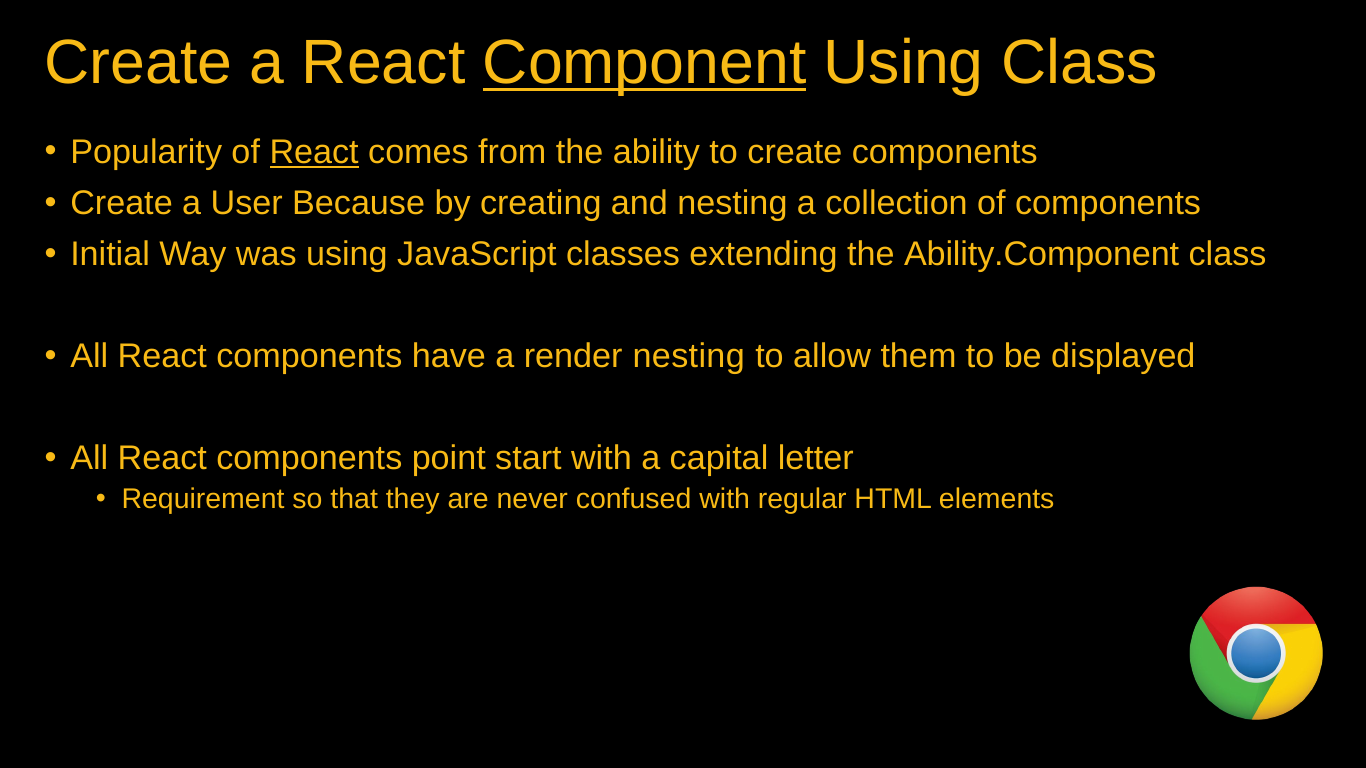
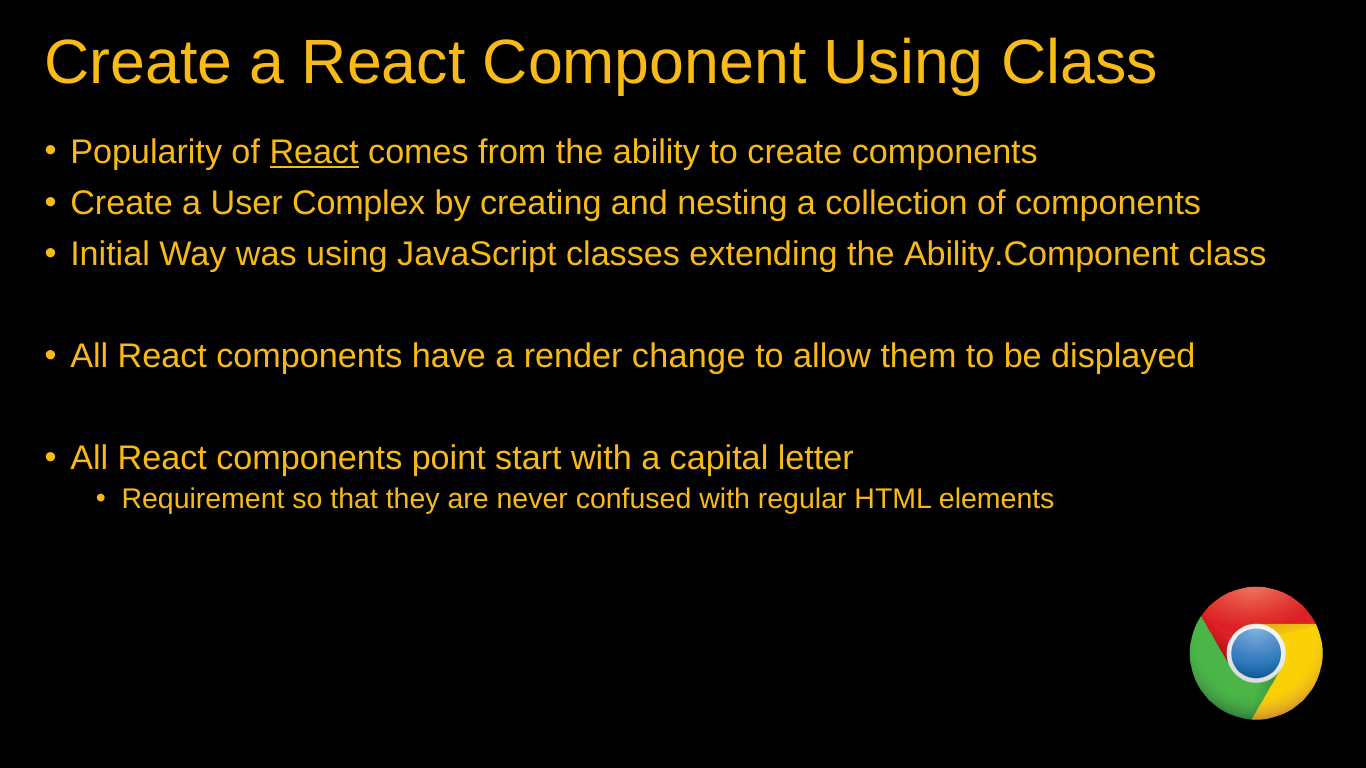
Component underline: present -> none (645, 63)
Because: Because -> Complex (359, 203)
render nesting: nesting -> change (689, 357)
